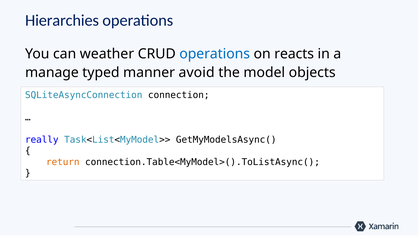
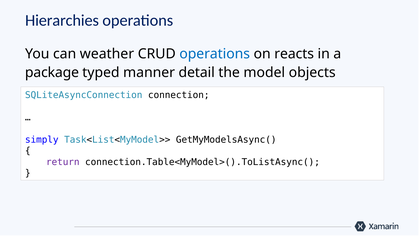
manage: manage -> package (52, 72)
avoid: avoid -> detail (197, 72)
really: really -> simply (42, 140)
return colour: orange -> purple (63, 162)
